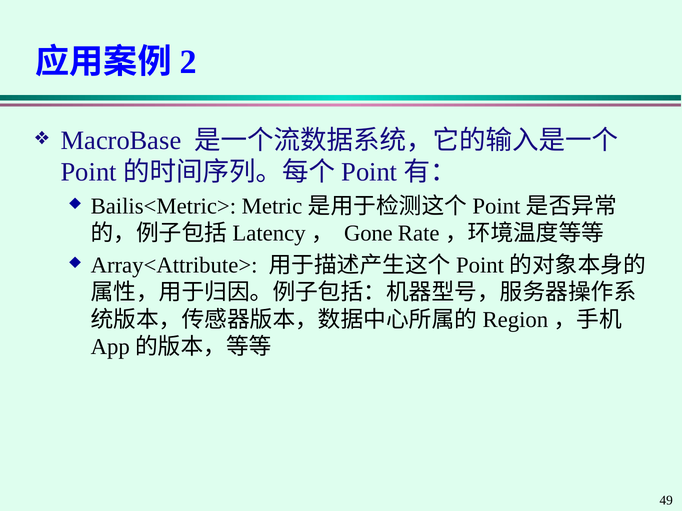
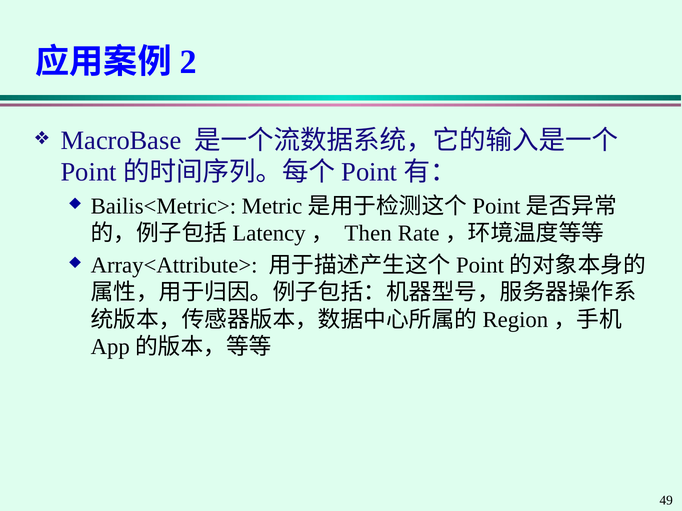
Gone: Gone -> Then (368, 234)
